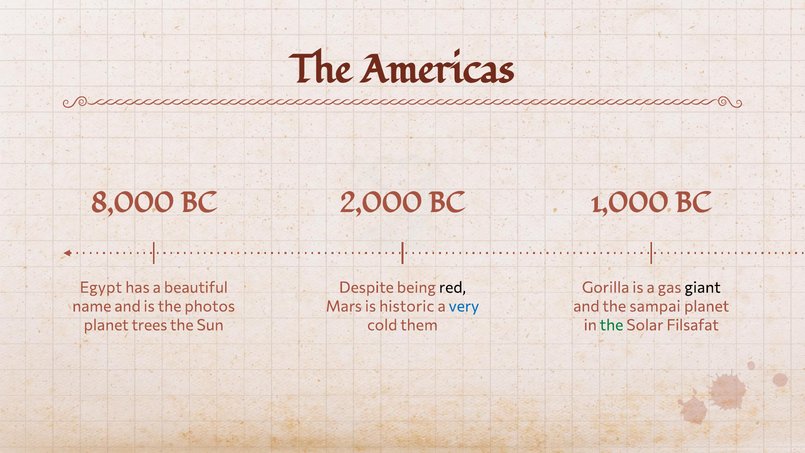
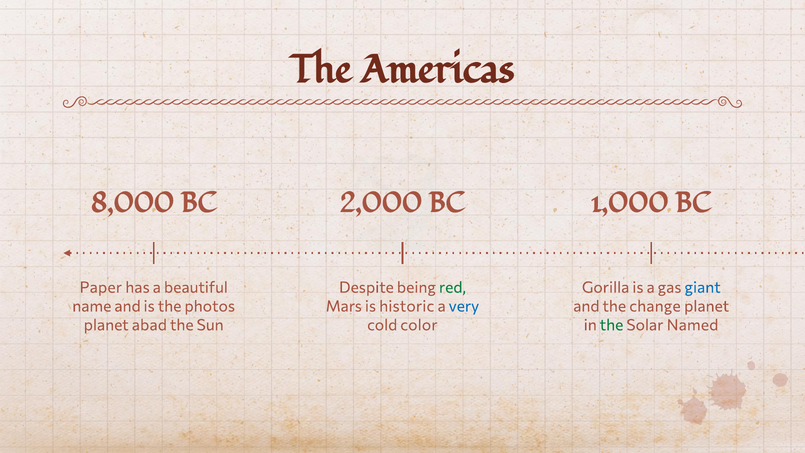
Egypt: Egypt -> Paper (101, 287)
red colour: black -> green (452, 287)
giant colour: black -> blue (703, 287)
sampai: sampai -> change (655, 306)
trees: trees -> abad (149, 325)
them: them -> color (419, 325)
Filsafat: Filsafat -> Named (692, 325)
